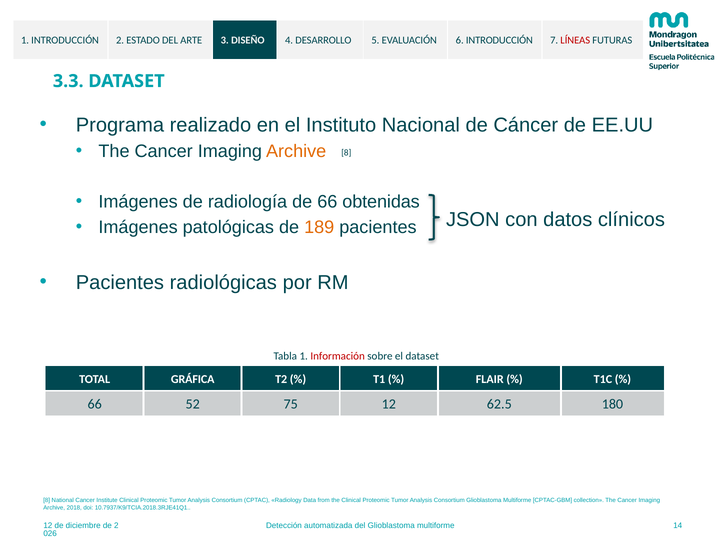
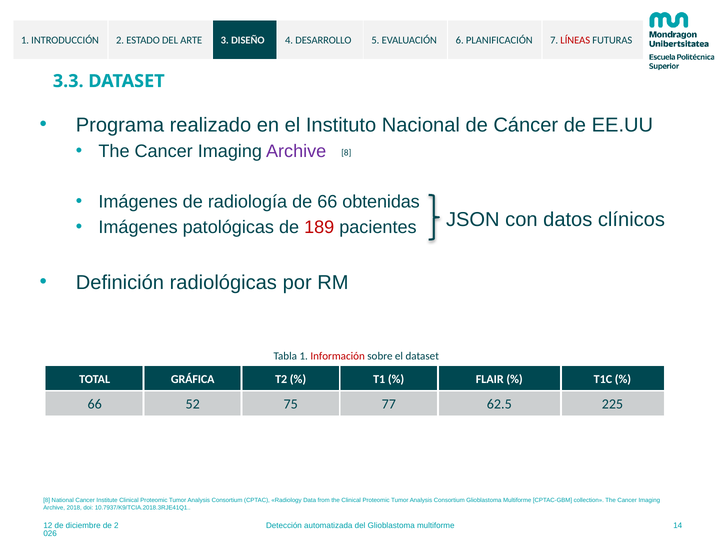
6 INTRODUCCIÓN: INTRODUCCIÓN -> PLANIFICACIÓN (499, 40)
Archive colour: orange -> purple (296, 151)
189 colour: orange -> red (319, 227)
Pacientes: Pacientes -> Definición (120, 283)
75 12: 12 -> 77 (389, 404)
180: 180 -> 225 (612, 404)
